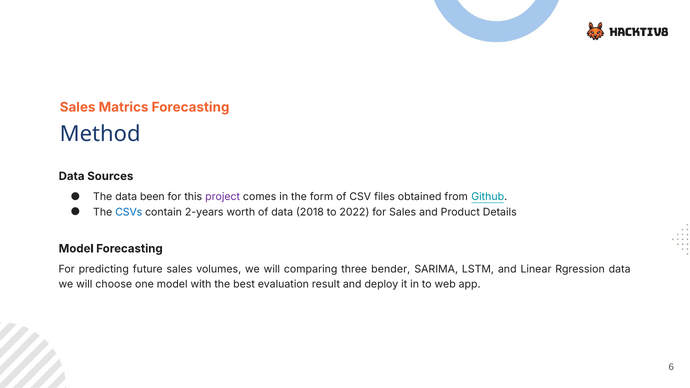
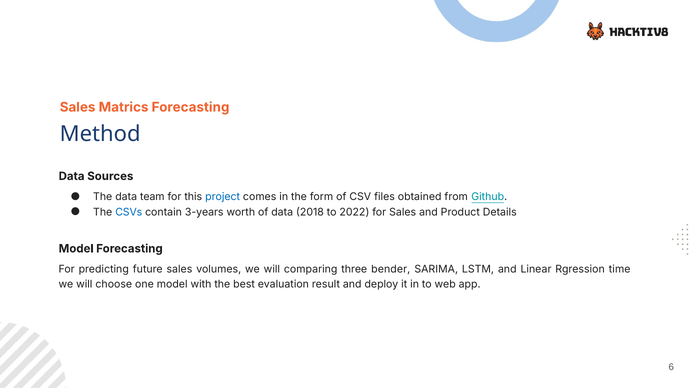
been: been -> team (152, 197)
project colour: purple -> blue (223, 197)
2-years: 2-years -> 3-years (204, 212)
Rgression data: data -> time (620, 269)
